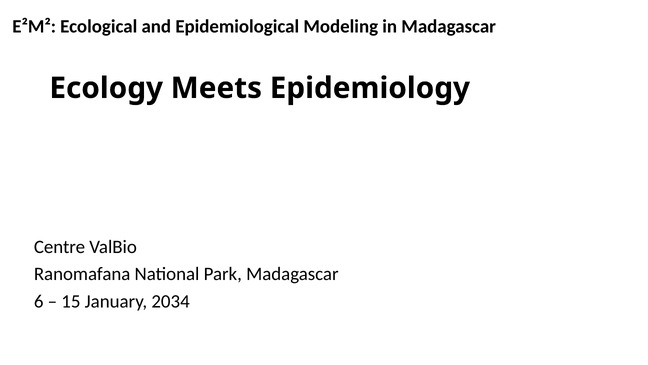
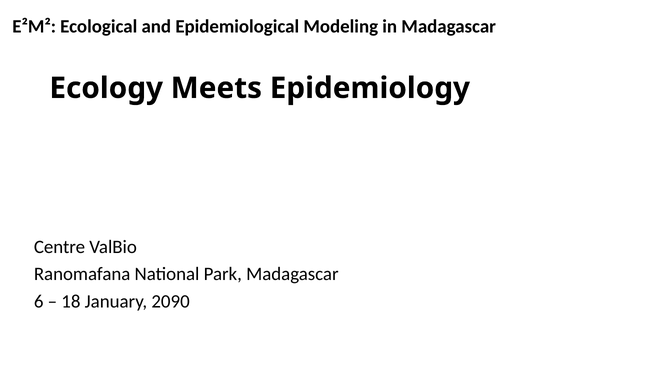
15: 15 -> 18 (71, 301)
2034: 2034 -> 2090 (171, 301)
